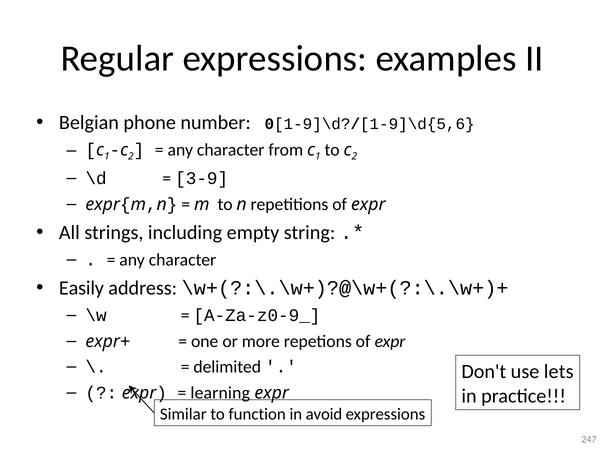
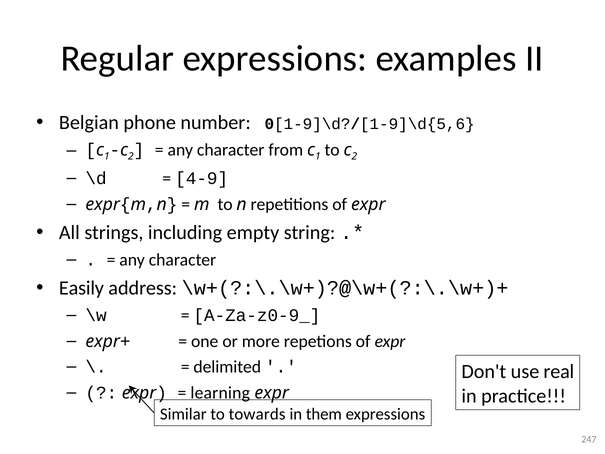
3-9: 3-9 -> 4-9 (202, 178)
lets: lets -> real (559, 372)
function: function -> towards (257, 414)
avoid: avoid -> them (324, 414)
